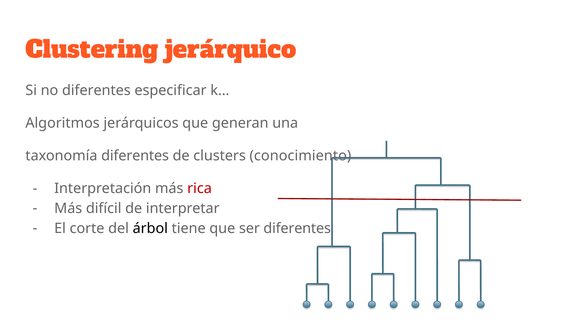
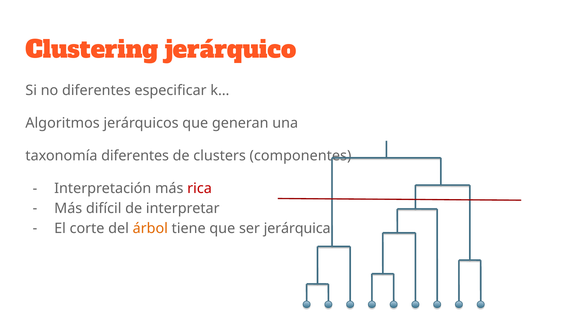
conocimiento: conocimiento -> componentes (300, 156)
árbol colour: black -> orange (150, 228)
ser diferentes: diferentes -> jerárquica (297, 228)
